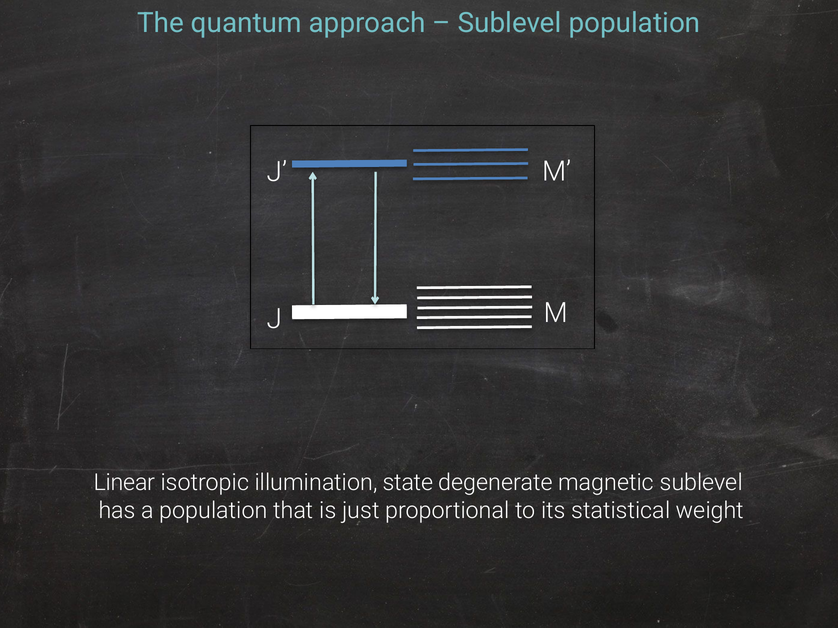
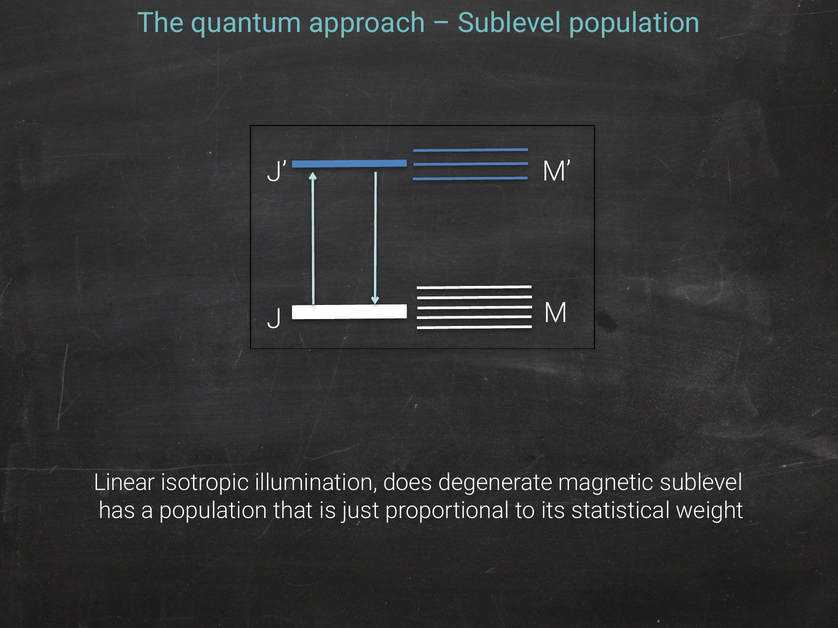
state: state -> does (408, 483)
